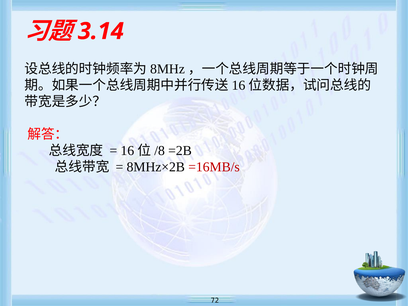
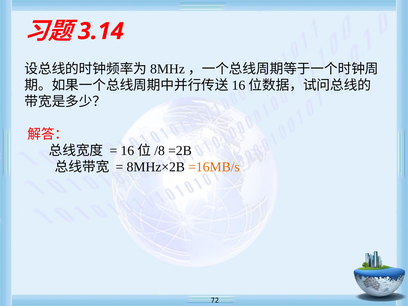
=16MB/s colour: red -> orange (214, 167)
